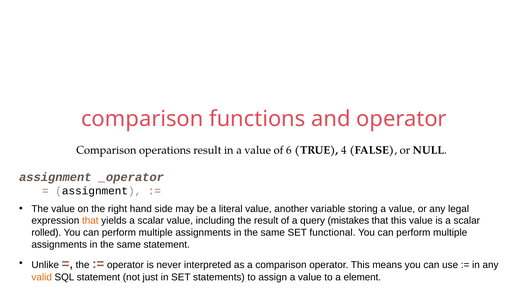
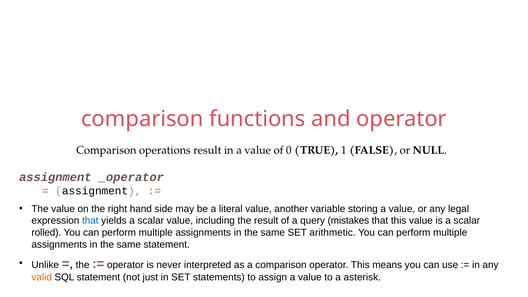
6: 6 -> 0 (289, 150)
4: 4 -> 1 (344, 150)
that colour: orange -> blue (90, 221)
functional: functional -> arithmetic (333, 233)
element: element -> asterisk (362, 277)
